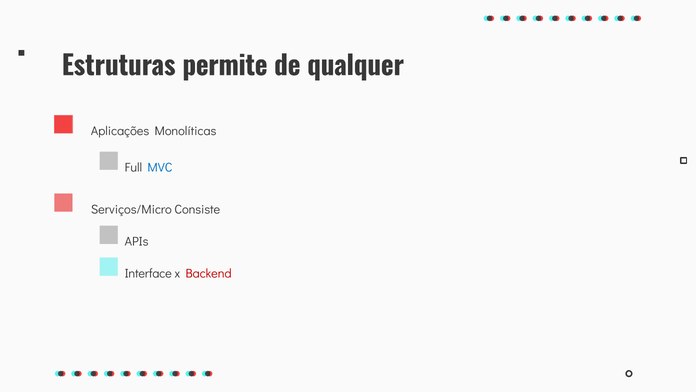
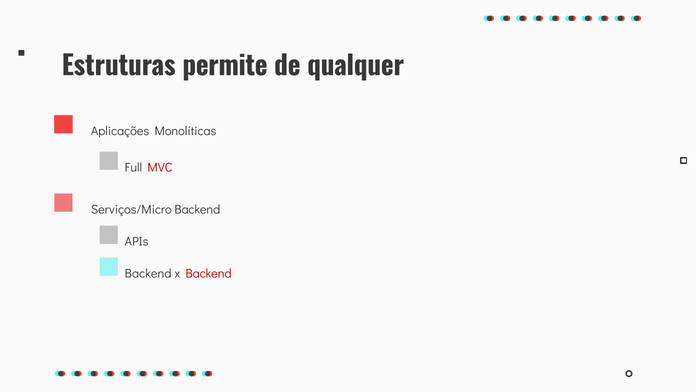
MVC colour: blue -> red (160, 168)
Serviços/Micro Consiste: Consiste -> Backend (197, 209)
Interface: Interface -> Backend (148, 273)
